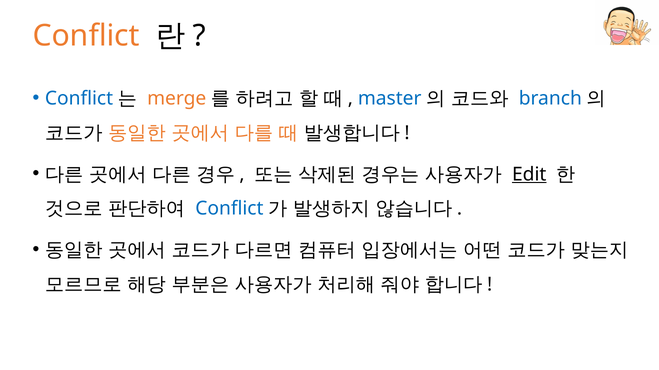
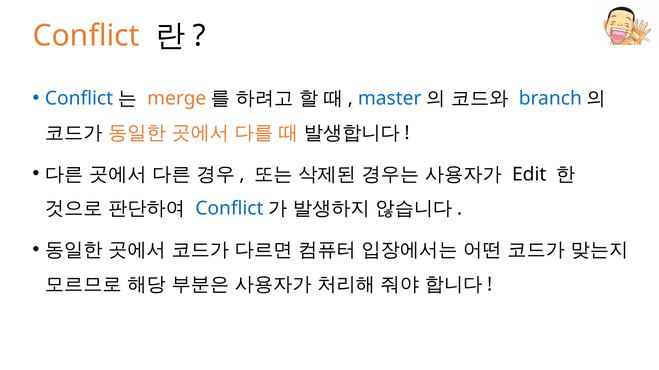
Edit underline: present -> none (529, 175)
